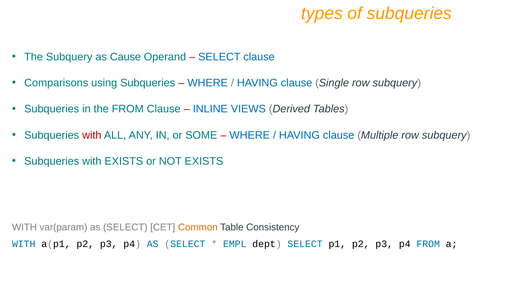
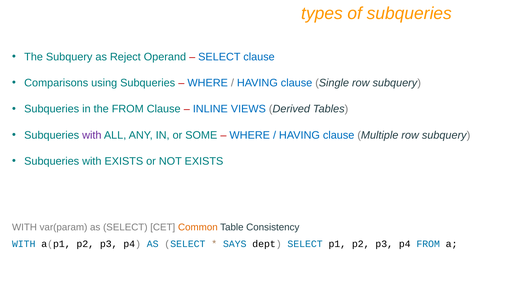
Cause: Cause -> Reject (125, 57)
with colour: red -> purple (92, 135)
EMPL: EMPL -> SAYS (235, 244)
